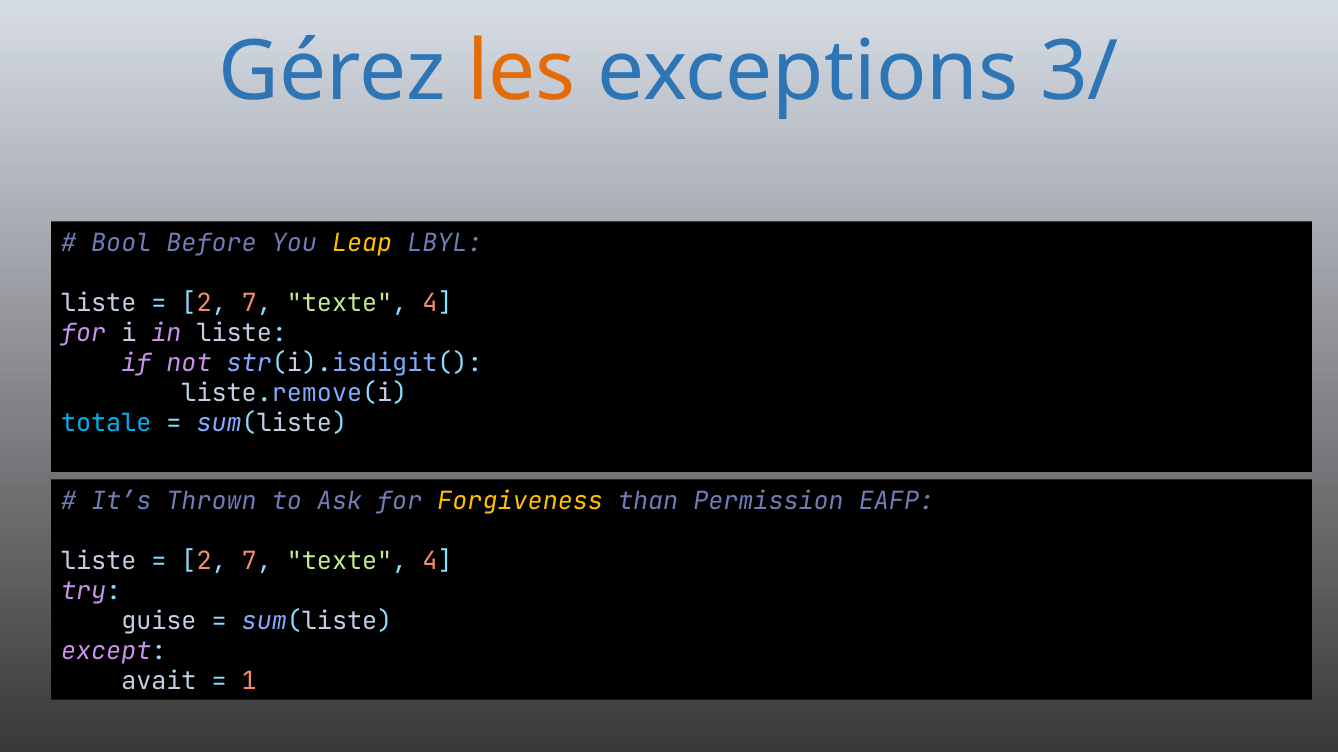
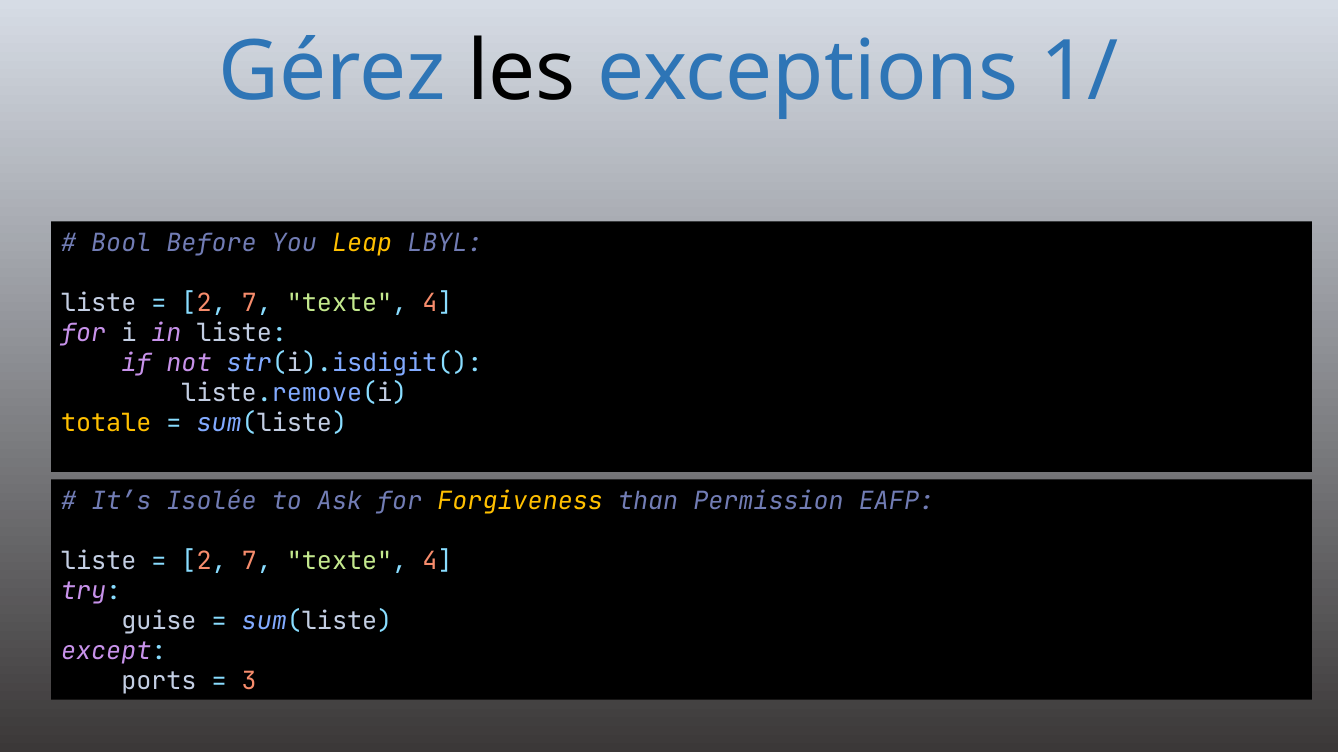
les colour: orange -> black (521, 72)
3/: 3/ -> 1/ (1080, 72)
totale colour: light blue -> yellow (106, 424)
Thrown: Thrown -> Isolée (212, 501)
avait: avait -> ports (159, 682)
1: 1 -> 3 (249, 682)
